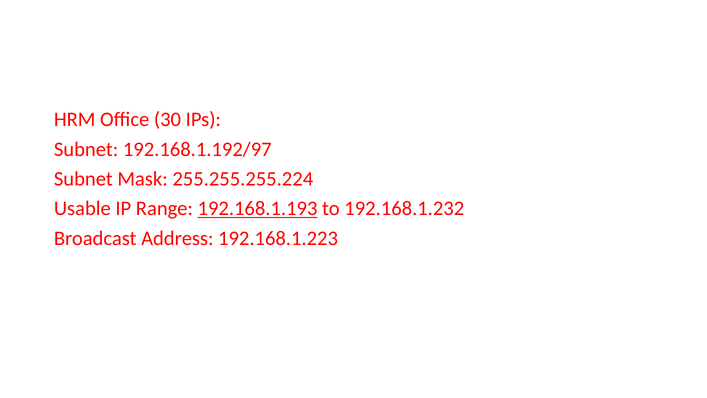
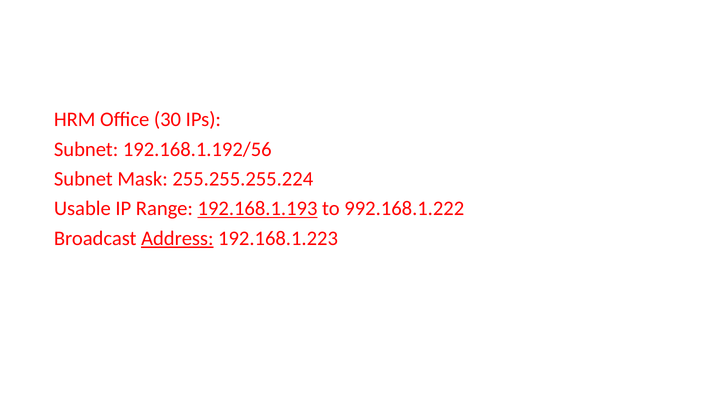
192.168.1.192/97: 192.168.1.192/97 -> 192.168.1.192/56 (197, 149)
192.168.1.232: 192.168.1.232 -> 992.168.1.222 (404, 208)
Address underline: none -> present (177, 238)
